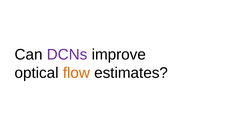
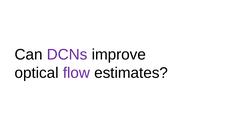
flow colour: orange -> purple (76, 73)
